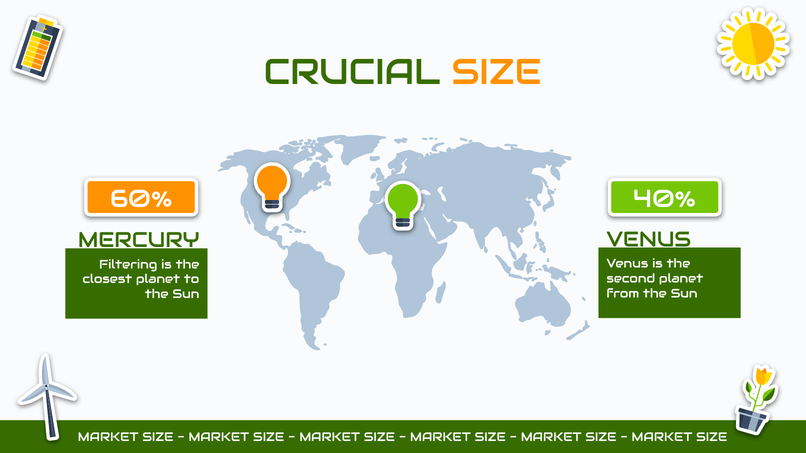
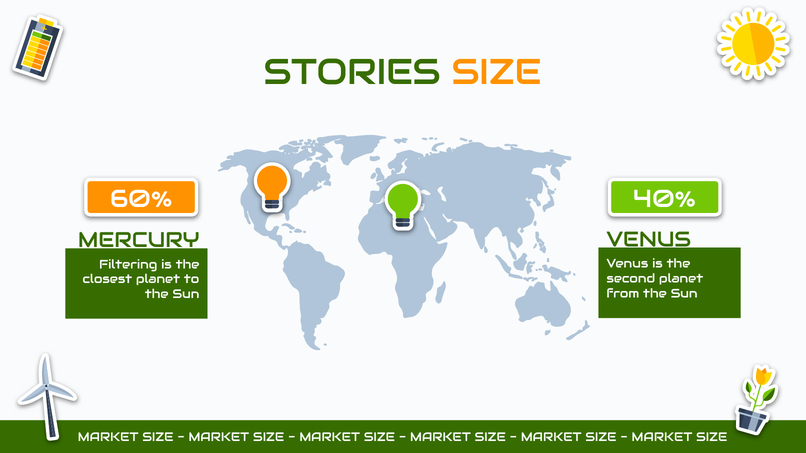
CRUCIAL: CRUCIAL -> STORIES (352, 72)
